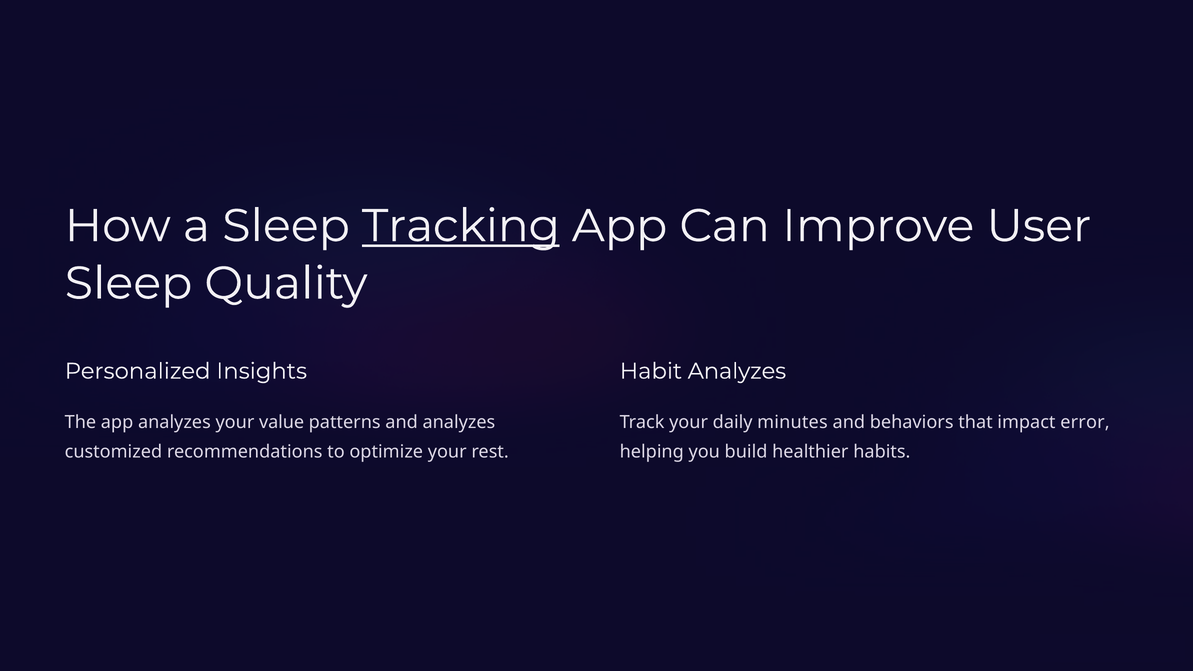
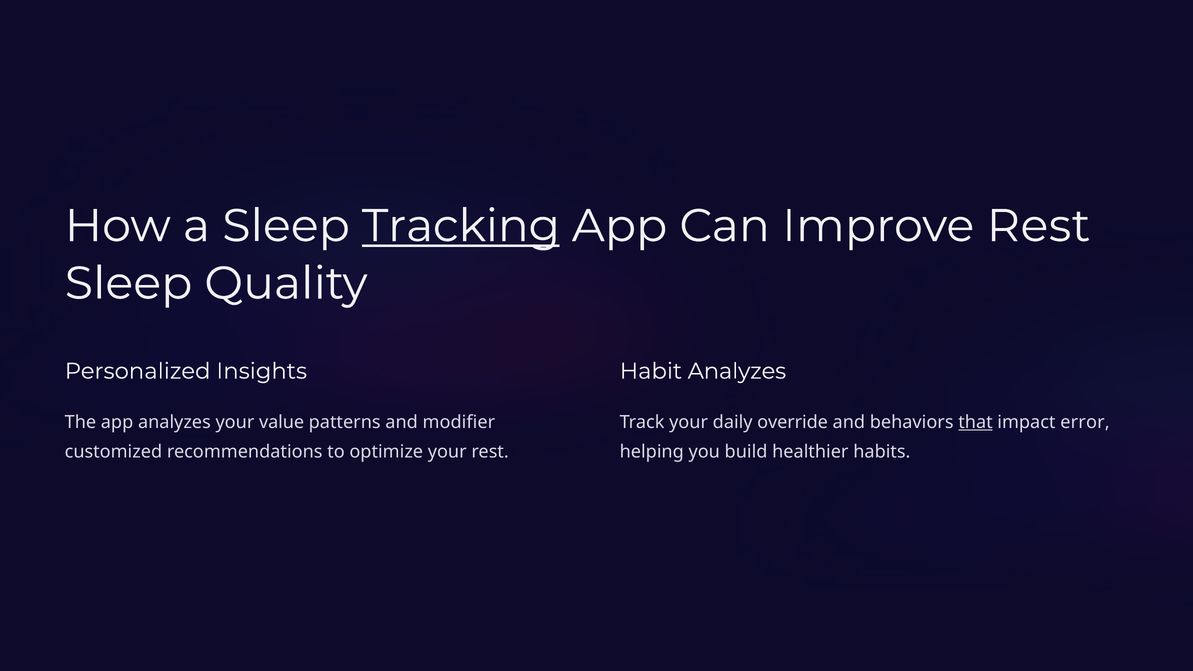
Improve User: User -> Rest (1039, 226)
and analyzes: analyzes -> modifier (459, 422)
minutes: minutes -> override (793, 422)
that underline: none -> present (975, 422)
